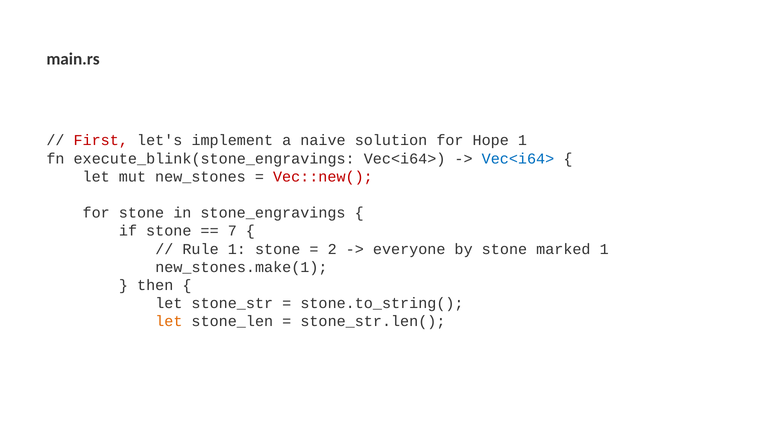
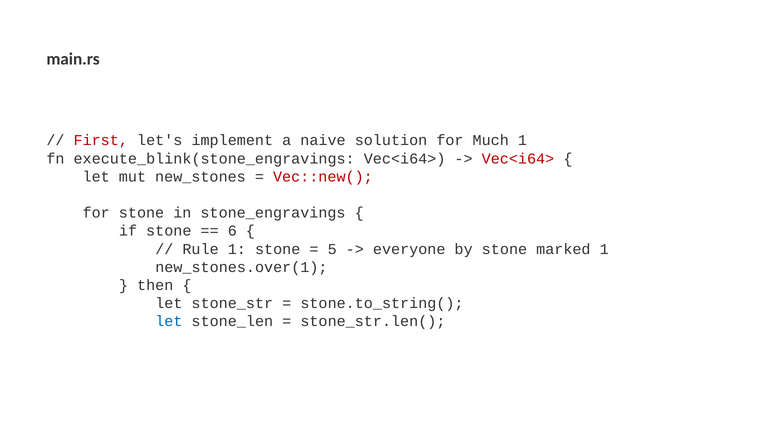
Hope: Hope -> Much (491, 141)
Vec<i64> colour: blue -> red (518, 159)
7: 7 -> 6 (232, 231)
2: 2 -> 5 (332, 249)
new_stones.make(1: new_stones.make(1 -> new_stones.over(1 (241, 267)
let colour: orange -> blue (169, 322)
